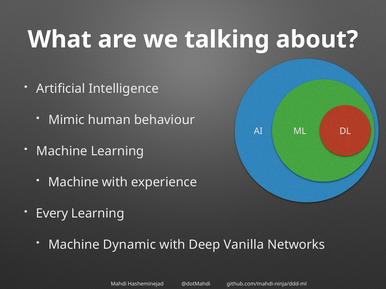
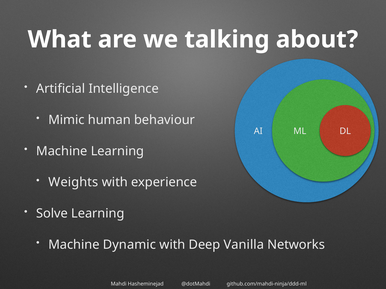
Machine: Machine -> Weights (73, 183)
Every: Every -> Solve (52, 214)
